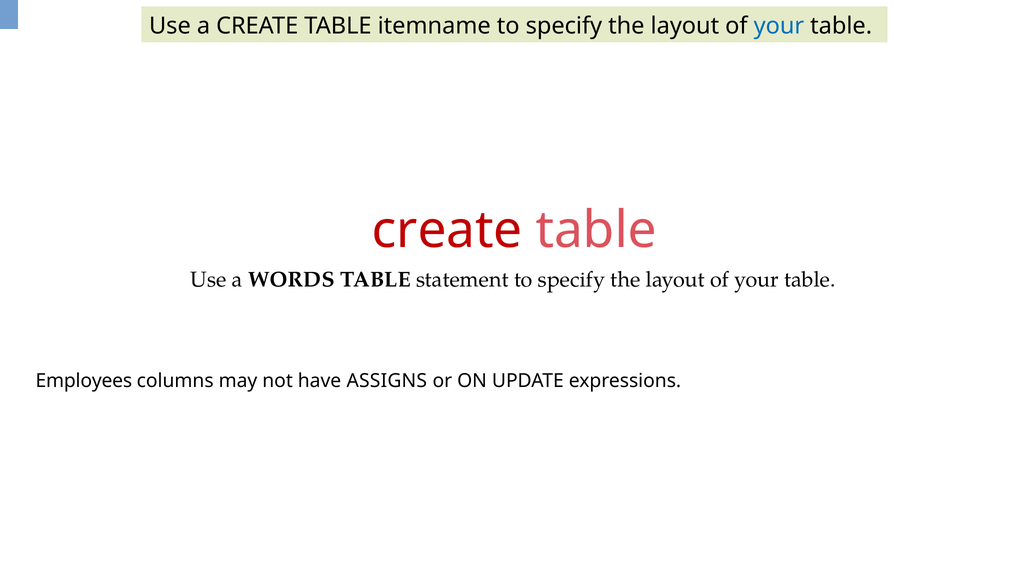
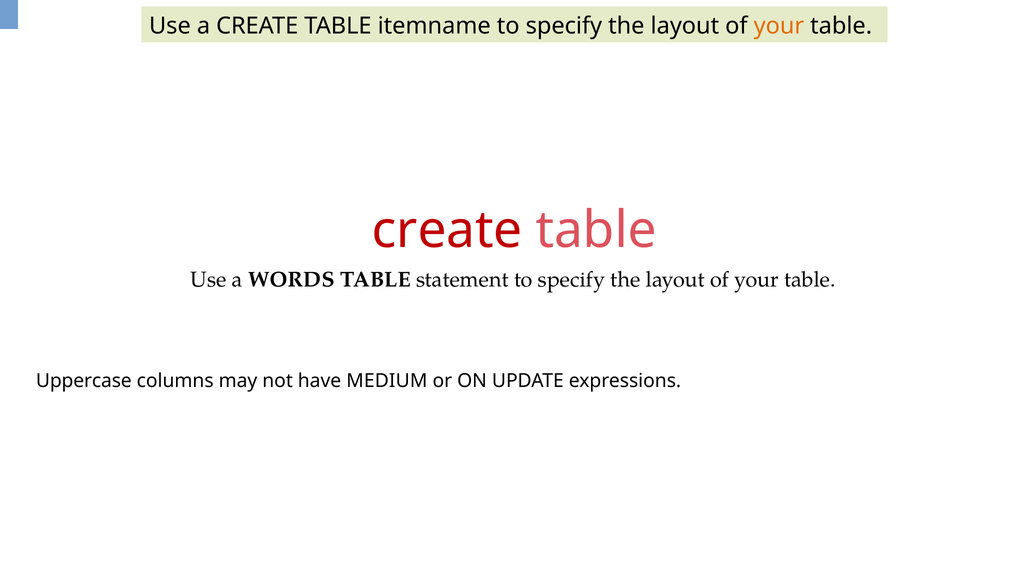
your colour: blue -> orange (779, 26)
Employees: Employees -> Uppercase (84, 381)
ASSIGNS: ASSIGNS -> MEDIUM (387, 381)
